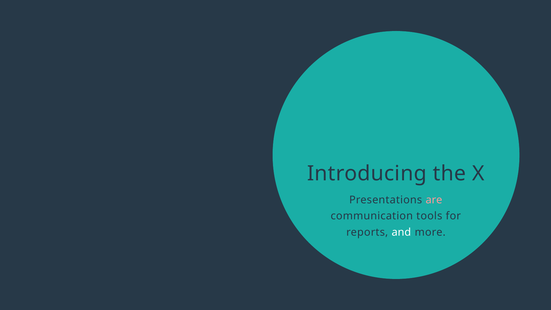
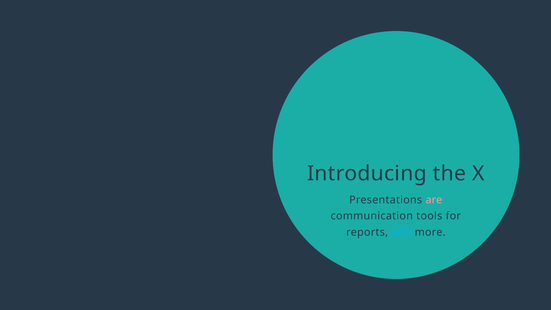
and colour: white -> light blue (401, 232)
